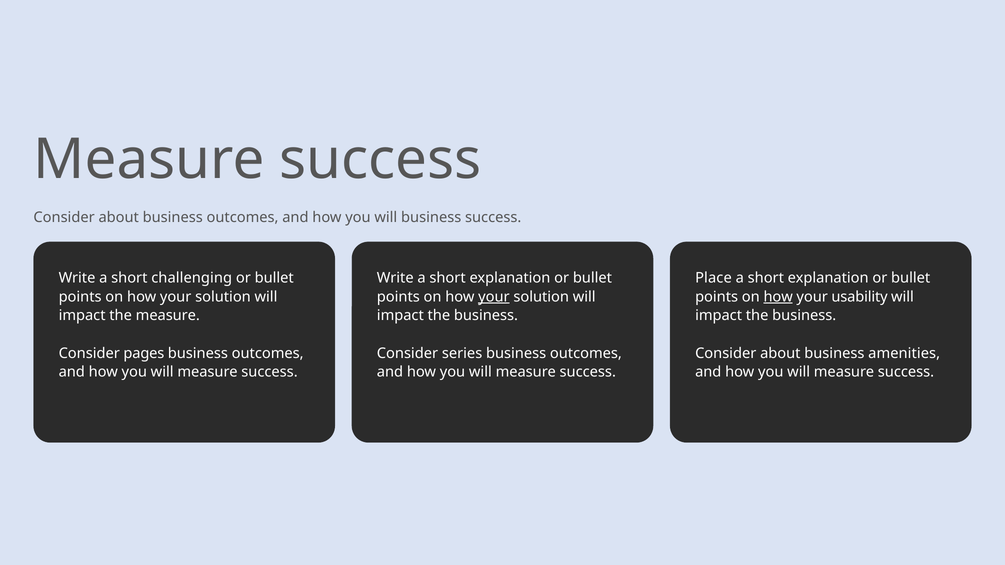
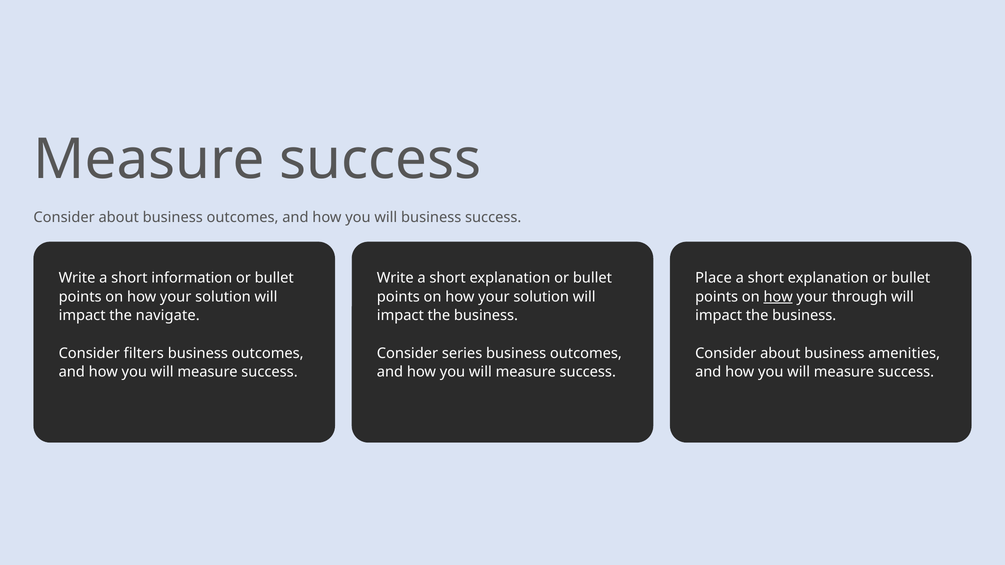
challenging: challenging -> information (192, 278)
your underline: present -> none (494, 297)
usability: usability -> through (860, 297)
the measure: measure -> navigate (168, 316)
pages: pages -> filters (144, 353)
